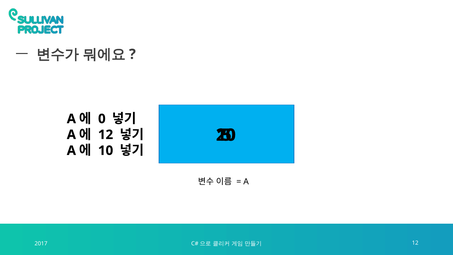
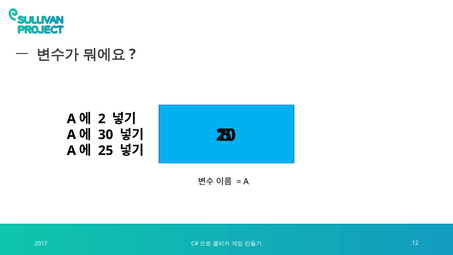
0: 0 -> 2 (102, 119)
12: 12 -> 30 (106, 135)
10: 10 -> 25 (106, 150)
